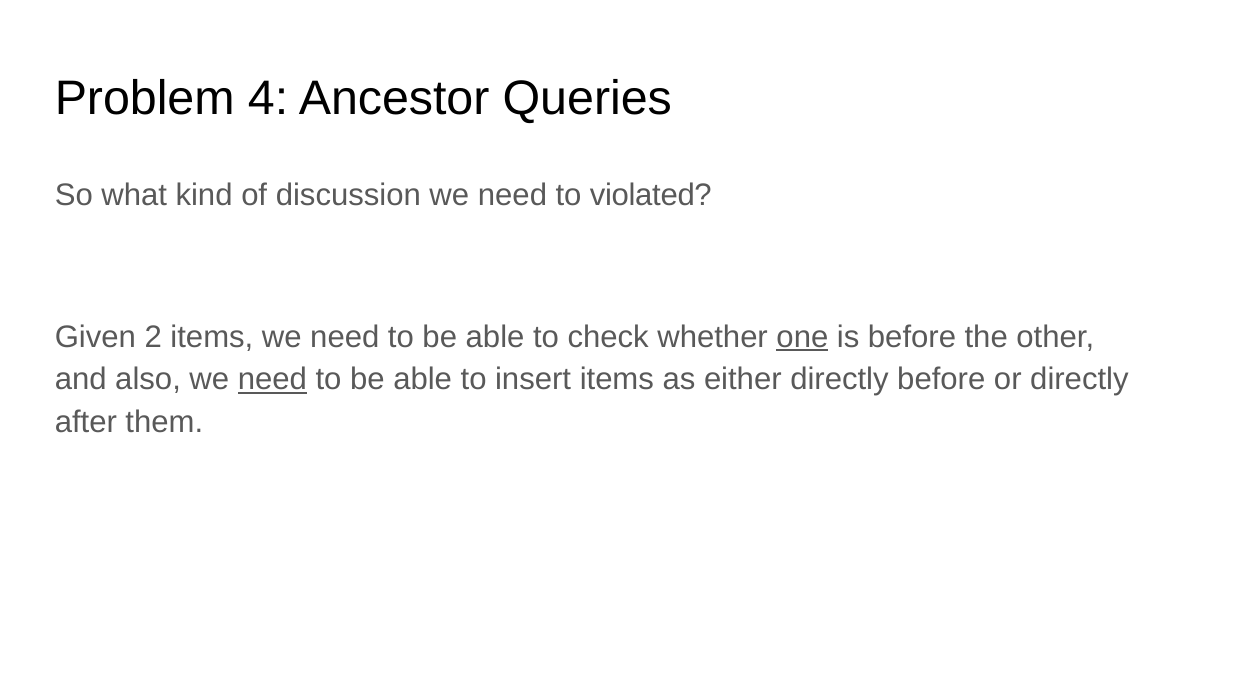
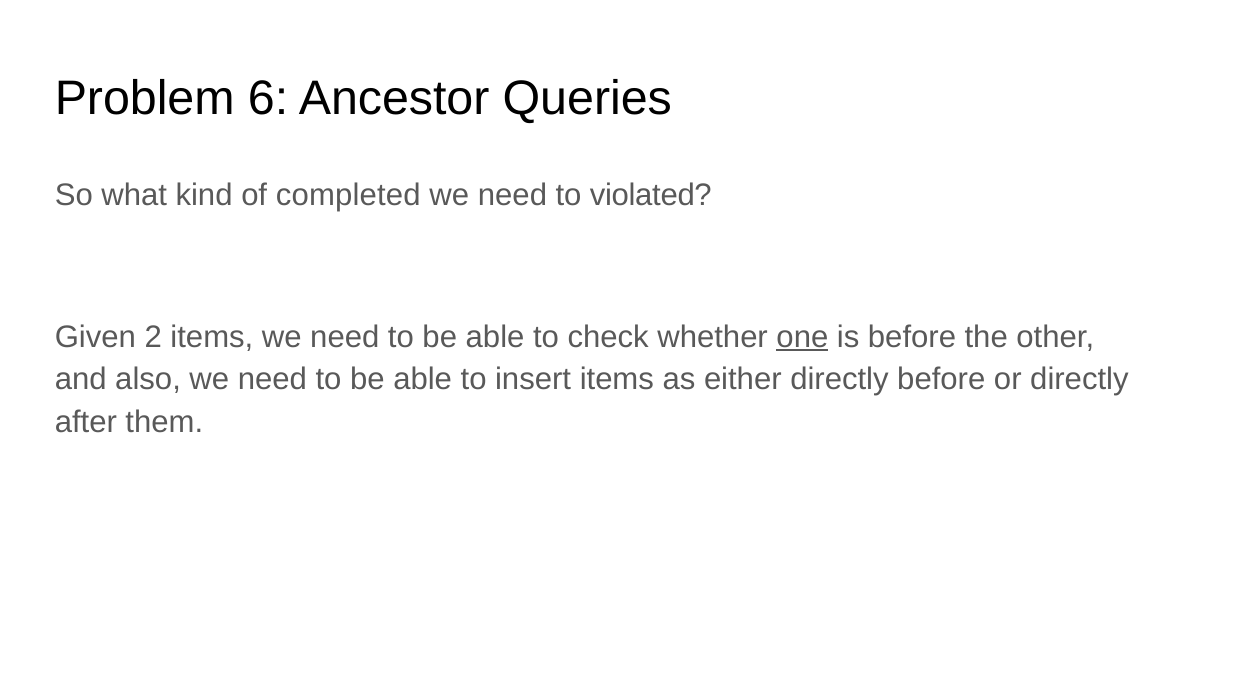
4: 4 -> 6 (268, 99)
discussion: discussion -> completed (348, 196)
need underline: present -> none (272, 380)
